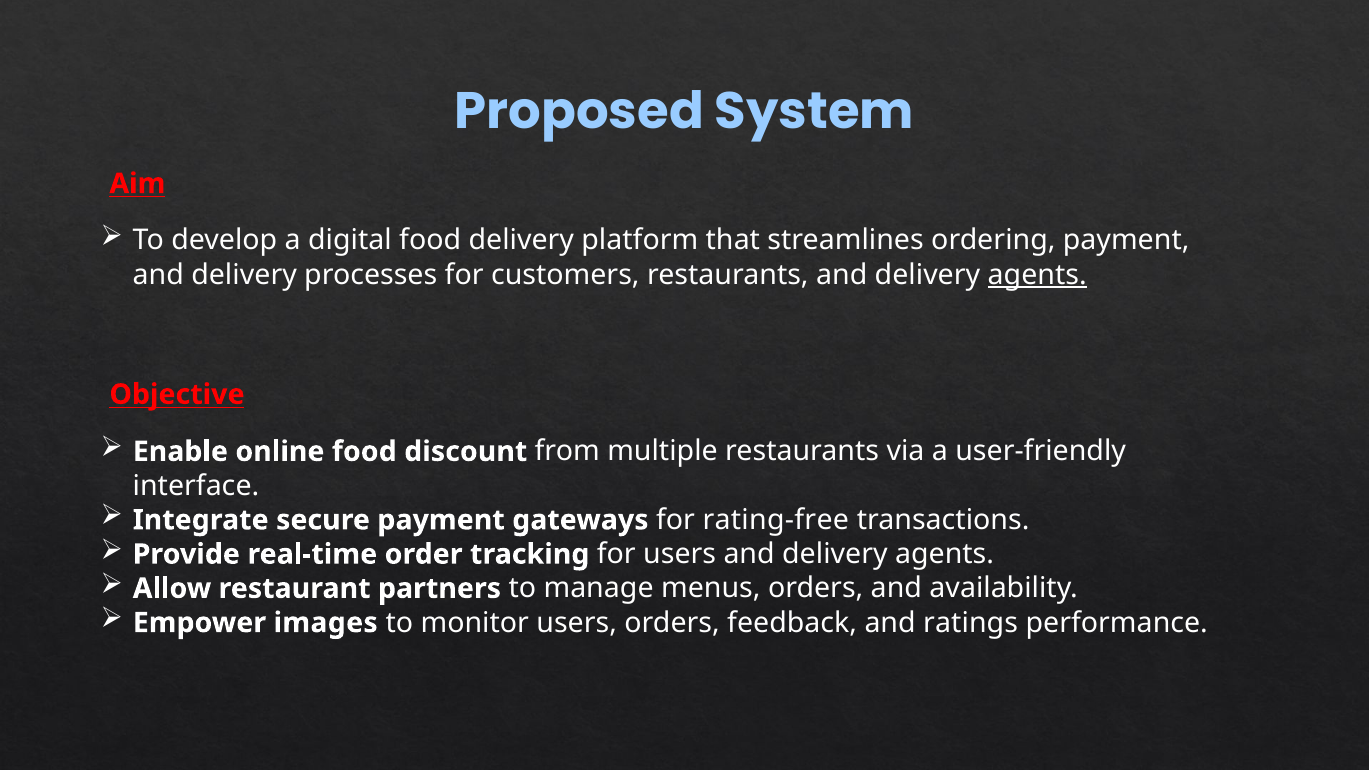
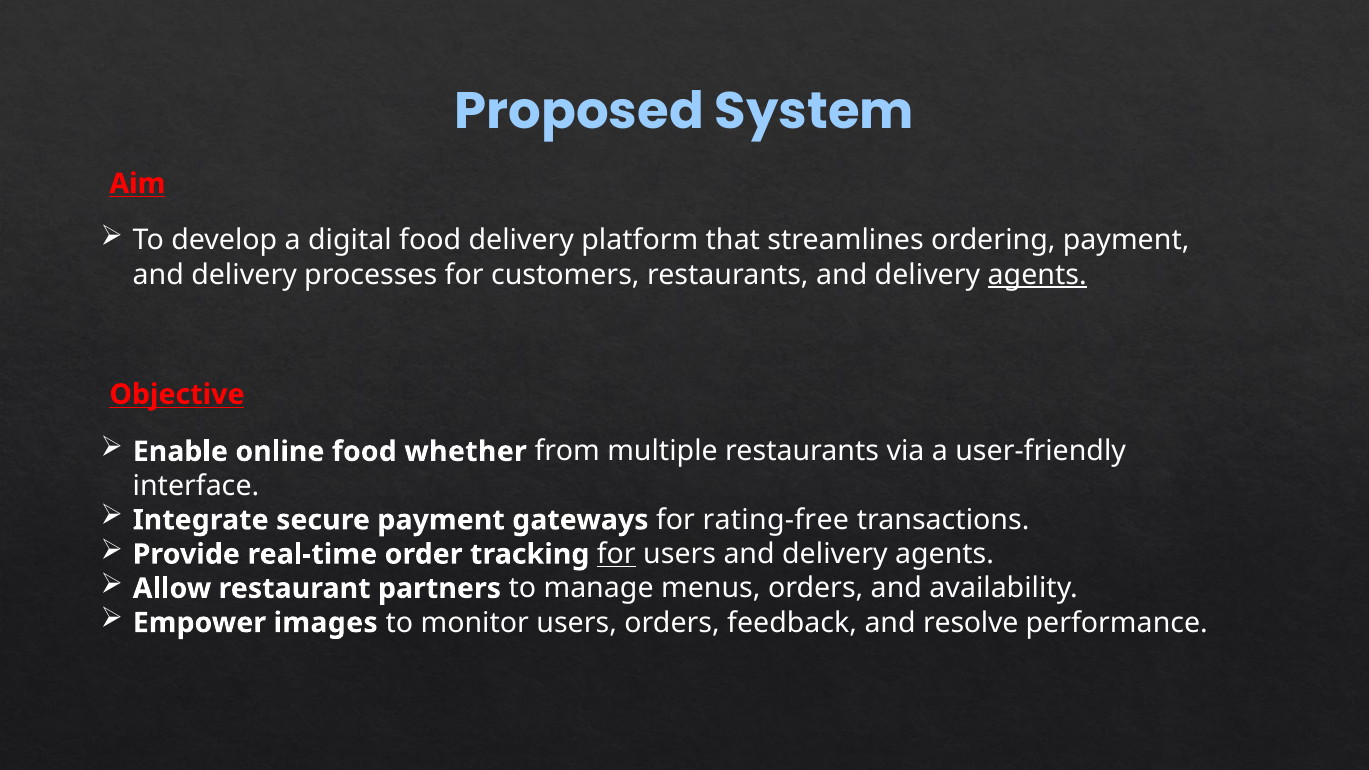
discount: discount -> whether (466, 452)
for underline: none -> present (616, 554)
ratings: ratings -> resolve (971, 623)
